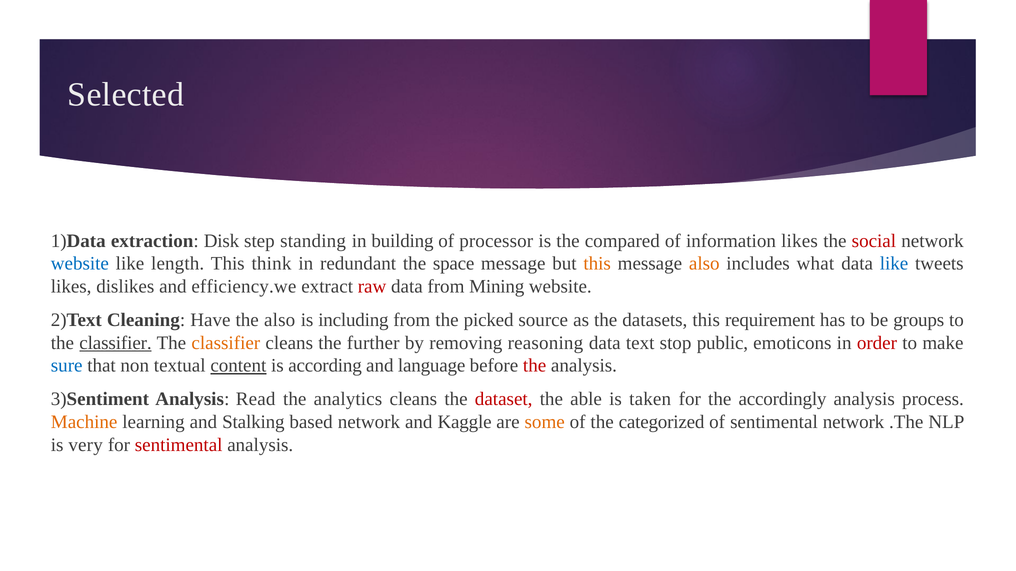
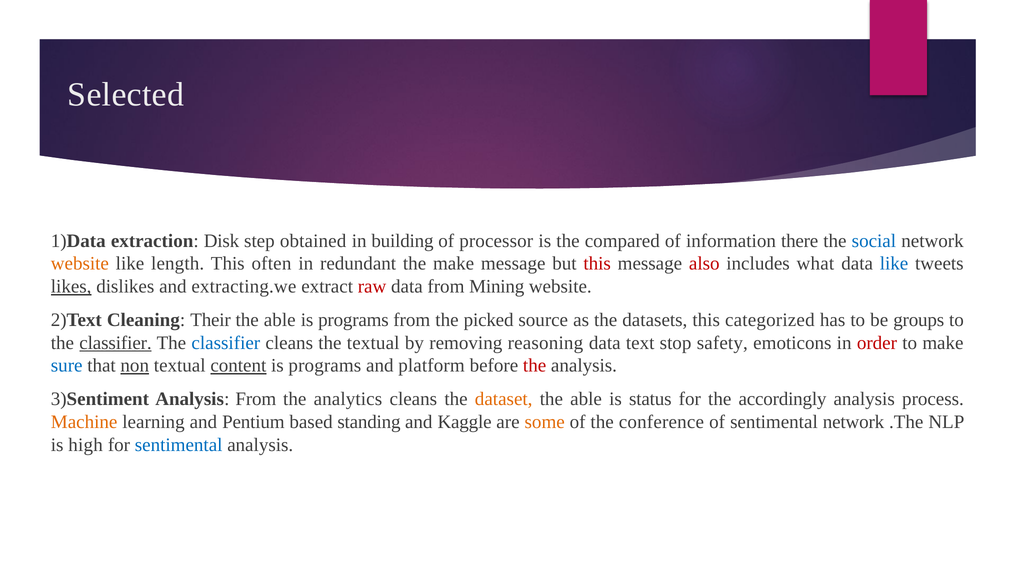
standing: standing -> obtained (313, 241)
information likes: likes -> there (800, 241)
social colour: red -> blue (874, 241)
website colour: blue -> orange (80, 264)
think: think -> often (271, 264)
the space: space -> make (454, 264)
this colour: orange -> red (597, 264)
also colour: orange -> red (704, 264)
likes underline: none -> present (71, 287)
efficiency.we: efficiency.we -> extracting.we (244, 287)
Have: Have -> Their (211, 320)
also: also -> able (280, 320)
including: including -> programs (353, 320)
requirement: requirement -> categorized (770, 320)
classifier colour: orange -> blue (226, 343)
the further: further -> textual (373, 343)
public: public -> safety (722, 343)
non underline: none -> present (135, 366)
according: according -> programs (325, 366)
language: language -> platform (432, 366)
Analysis Read: Read -> From (256, 399)
dataset colour: red -> orange (504, 399)
taken: taken -> status (650, 399)
Stalking: Stalking -> Pentium (253, 422)
based network: network -> standing (369, 422)
categorized: categorized -> conference (661, 422)
very: very -> high (86, 445)
sentimental colour: red -> blue (179, 445)
